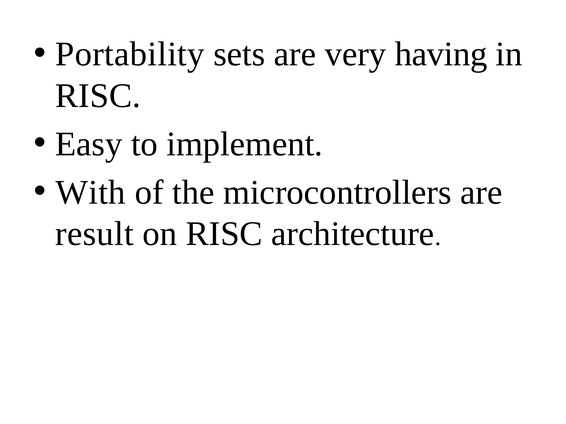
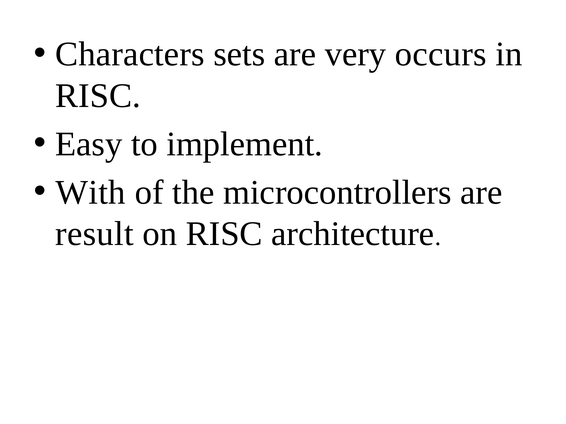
Portability: Portability -> Characters (130, 54)
having: having -> occurs (441, 54)
